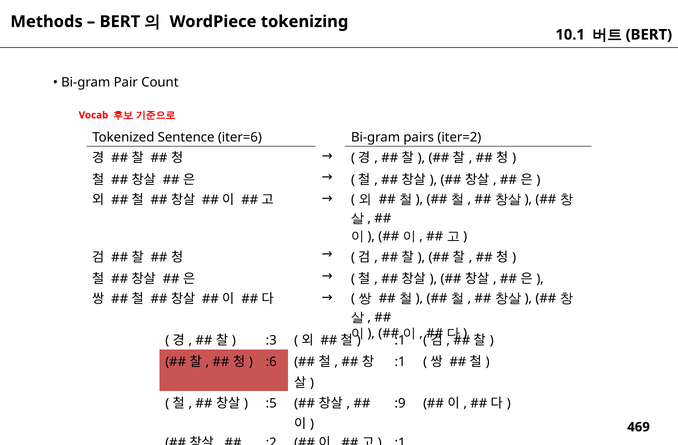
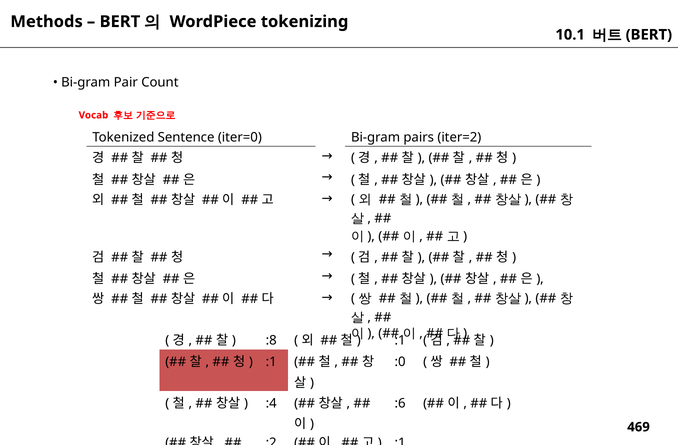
iter=6: iter=6 -> iter=0 (240, 137)
:3: :3 -> :8 (271, 341)
:6: :6 -> :1 (271, 362)
:1: :1 -> :0 (400, 362)
:5: :5 -> :4 (271, 404)
:9: :9 -> :6 (400, 404)
